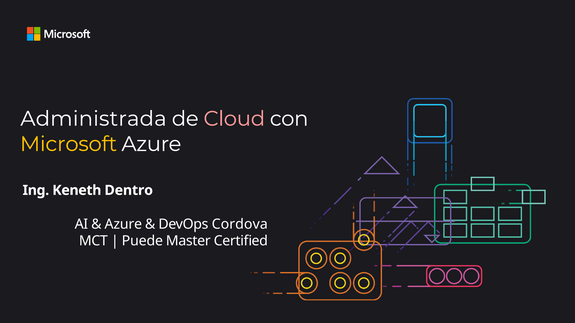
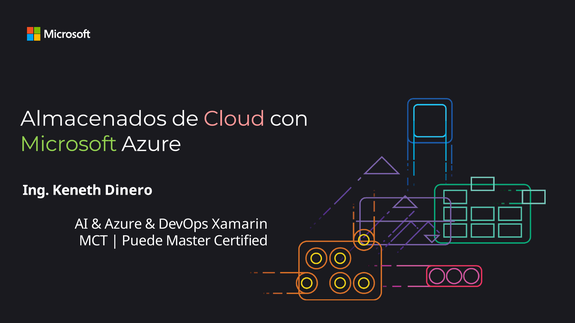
Administrada: Administrada -> Almacenados (94, 119)
Microsoft colour: yellow -> light green (69, 144)
Dentro: Dentro -> Dinero (129, 190)
Cordova: Cordova -> Xamarin (240, 224)
